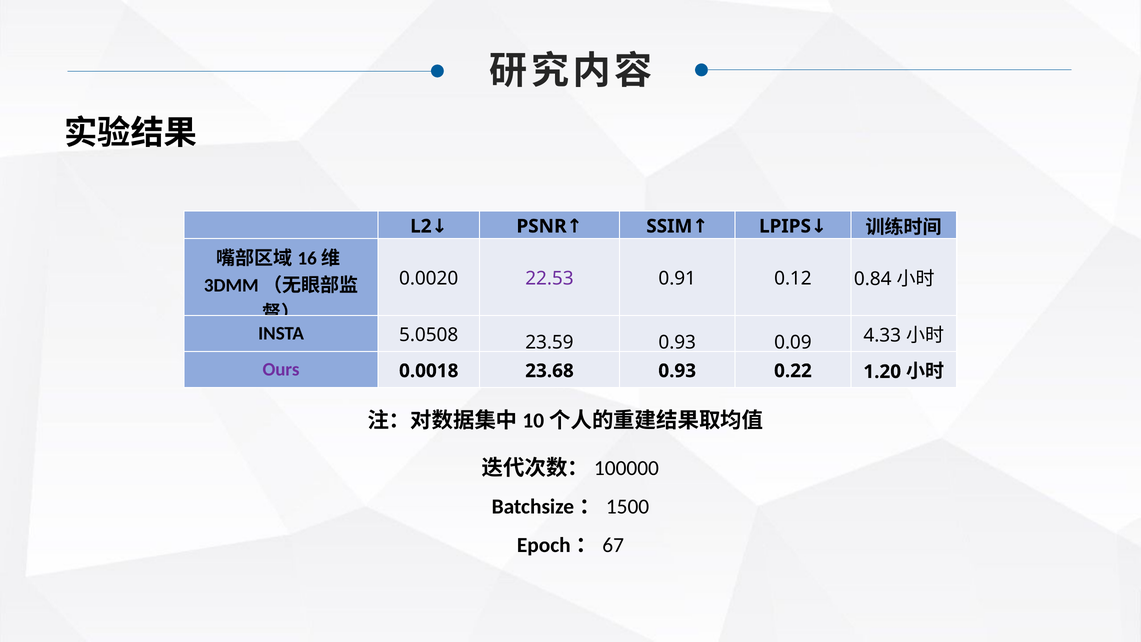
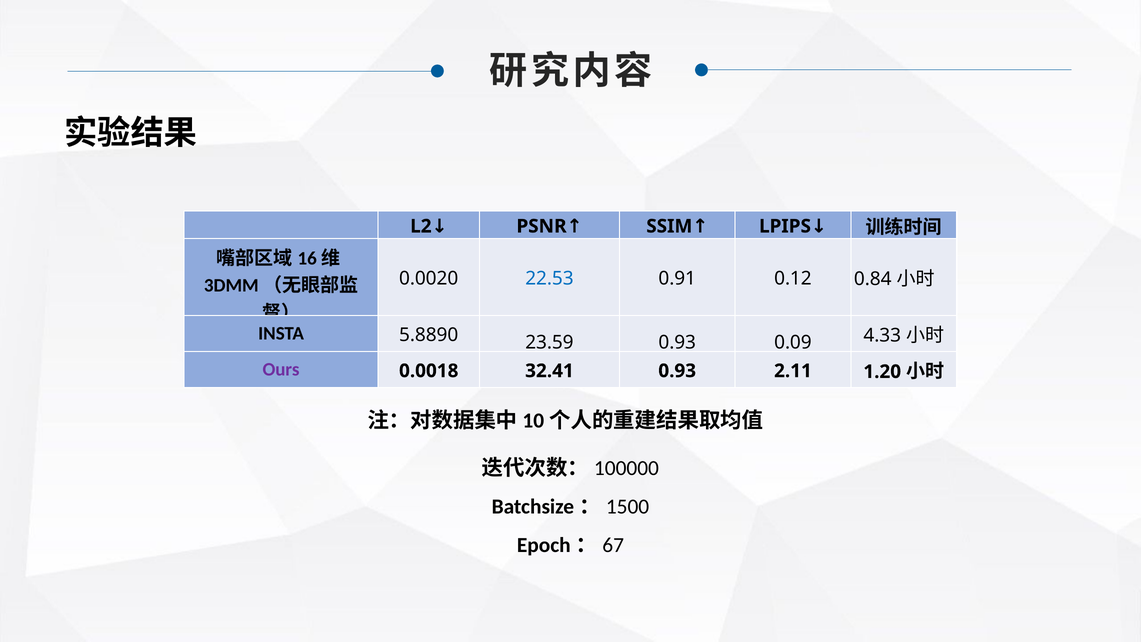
22.53 colour: purple -> blue (549, 278)
5.0508: 5.0508 -> 5.8890 (429, 335)
23.68: 23.68 -> 32.41 (549, 371)
0.22: 0.22 -> 2.11 (793, 371)
